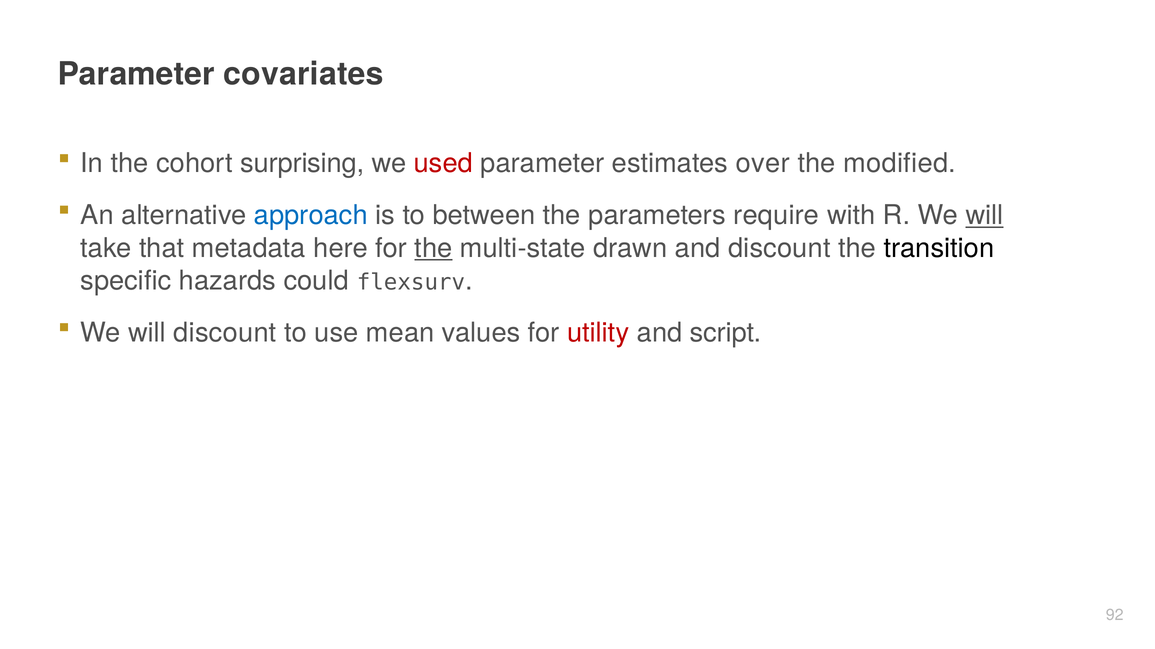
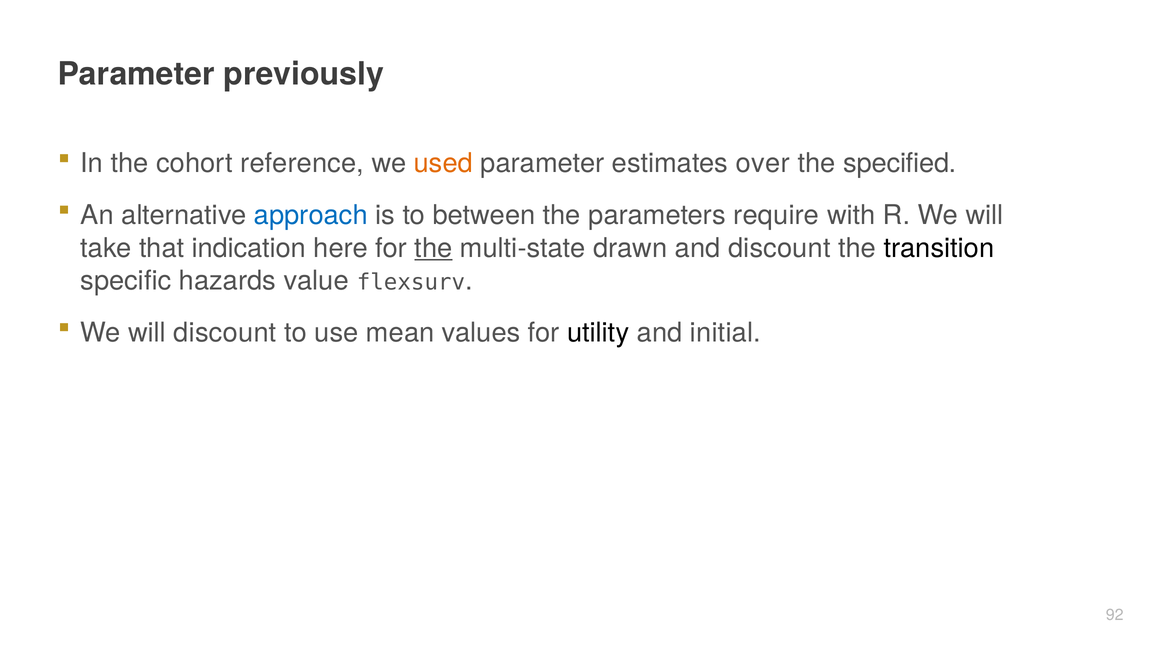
covariates: covariates -> previously (304, 74)
surprising: surprising -> reference (302, 164)
used colour: red -> orange (443, 164)
modified: modified -> specified (900, 164)
will underline: present -> none (985, 216)
metadata: metadata -> indication (249, 248)
could: could -> value (316, 281)
utility colour: red -> black (598, 333)
script: script -> initial (726, 333)
